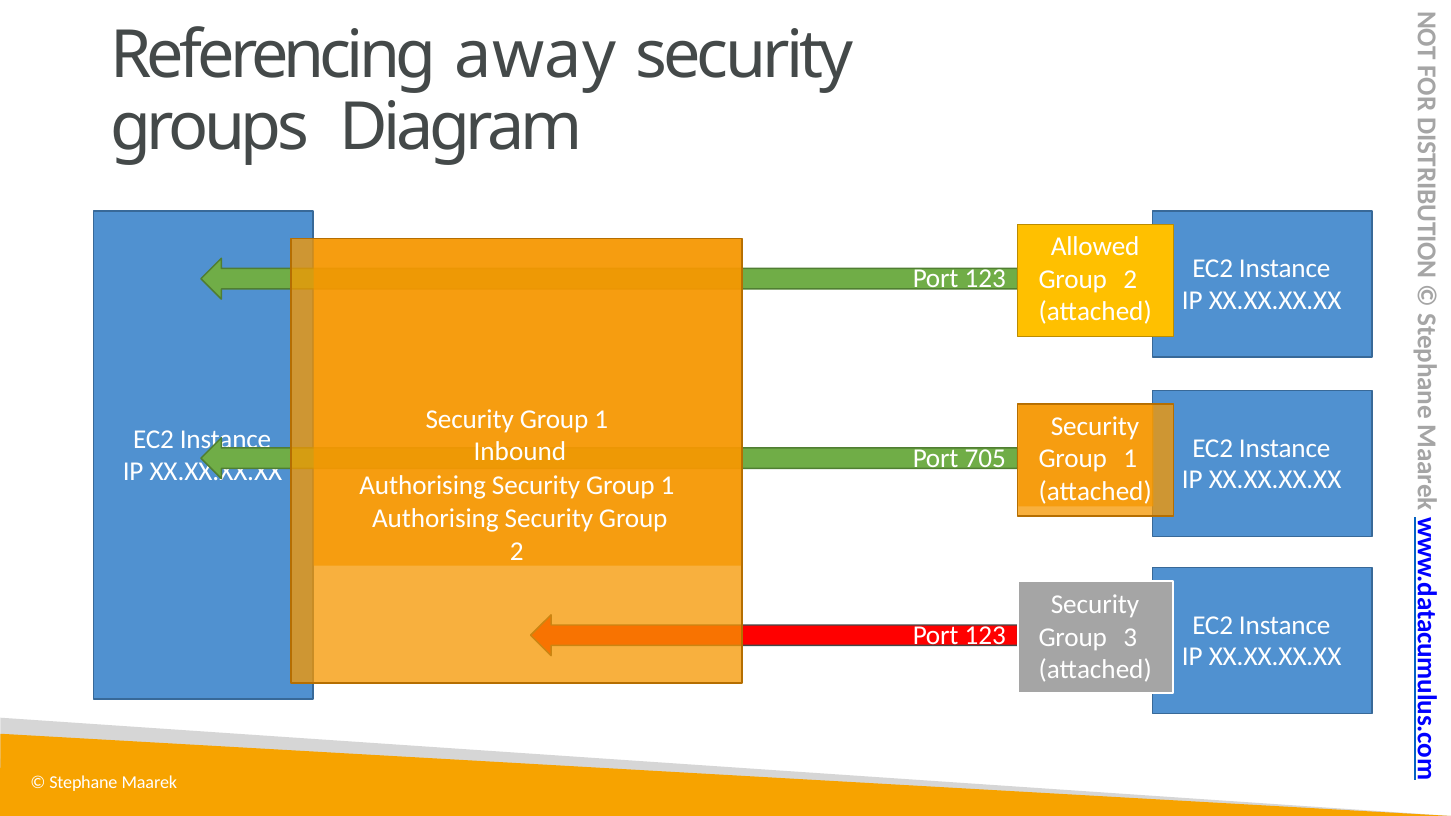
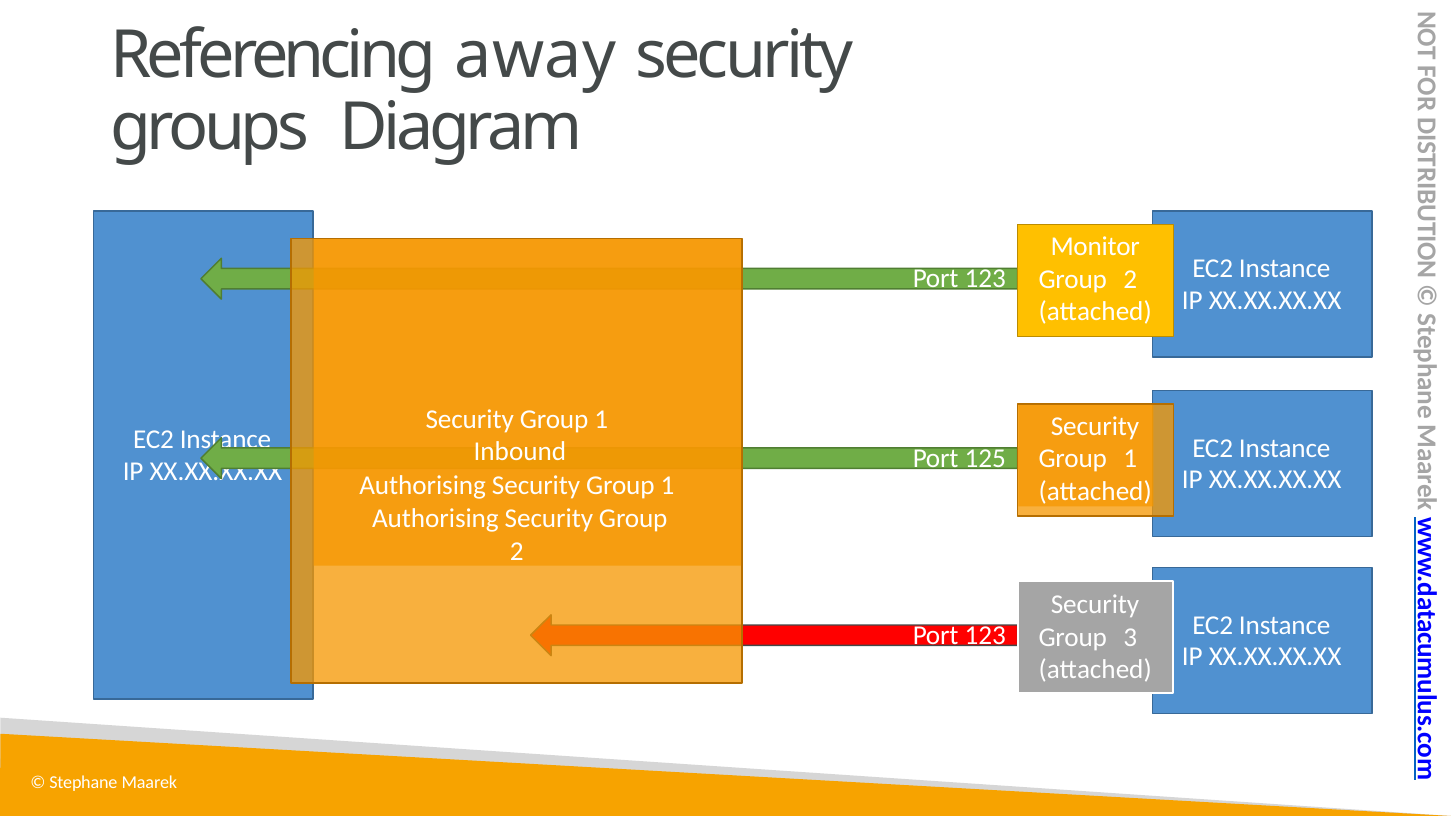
Allowed: Allowed -> Monitor (1095, 247)
705: 705 -> 125 (985, 459)
